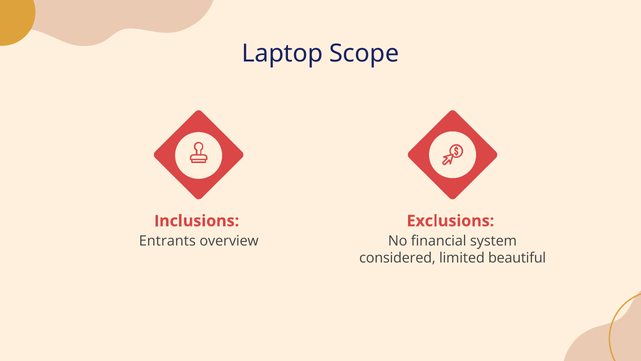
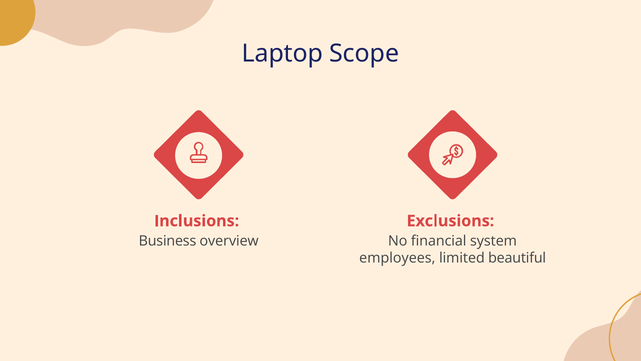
Entrants: Entrants -> Business (168, 241)
considered: considered -> employees (397, 258)
